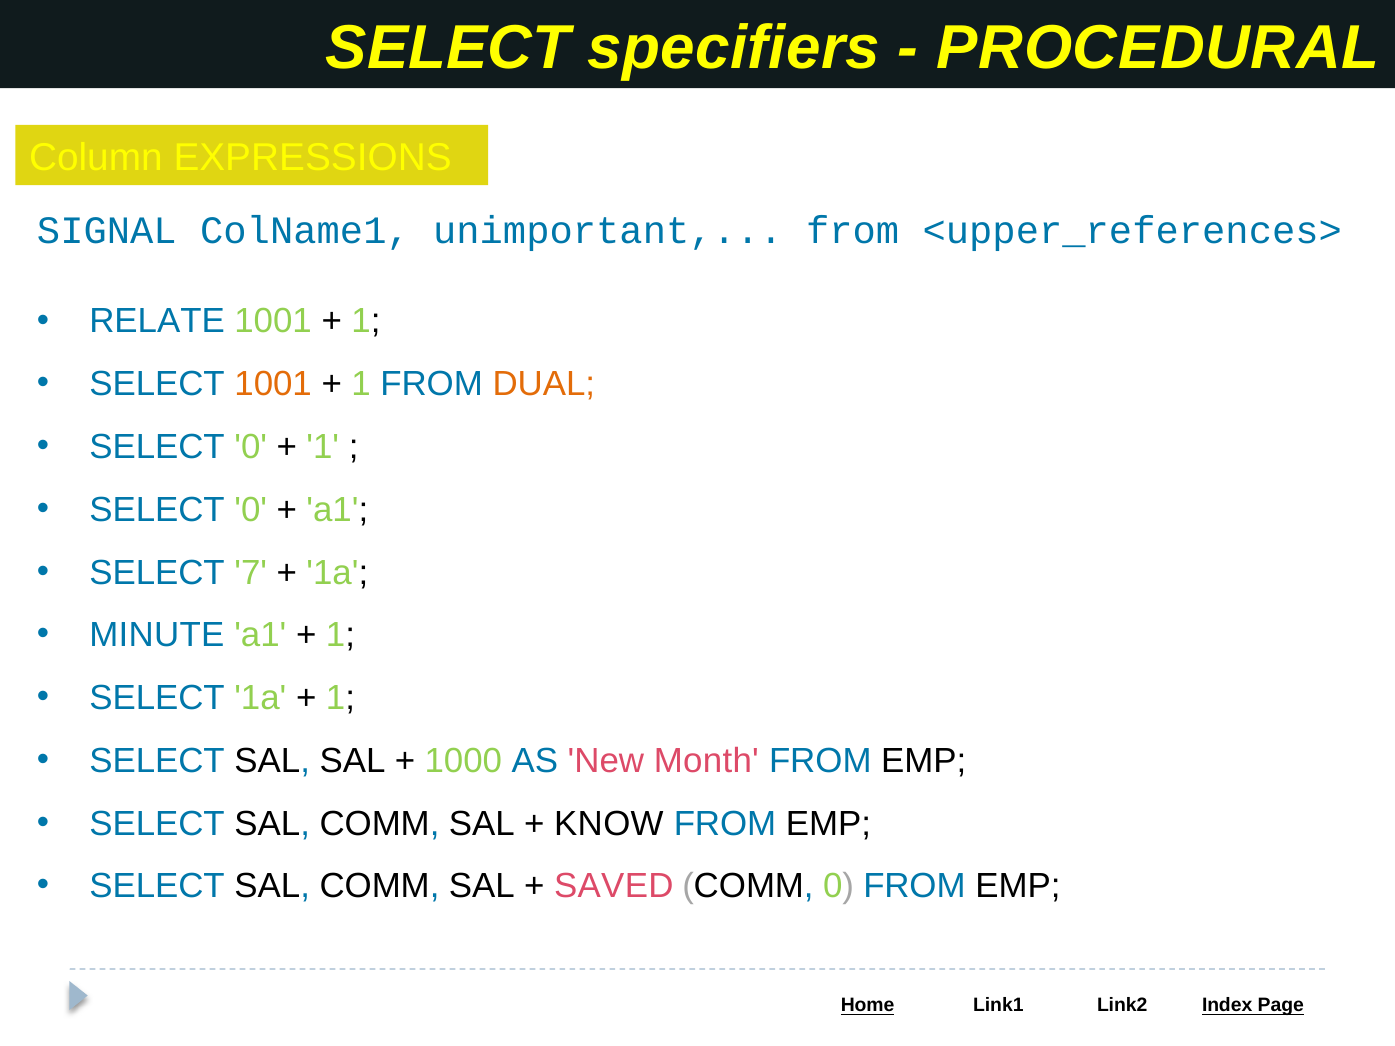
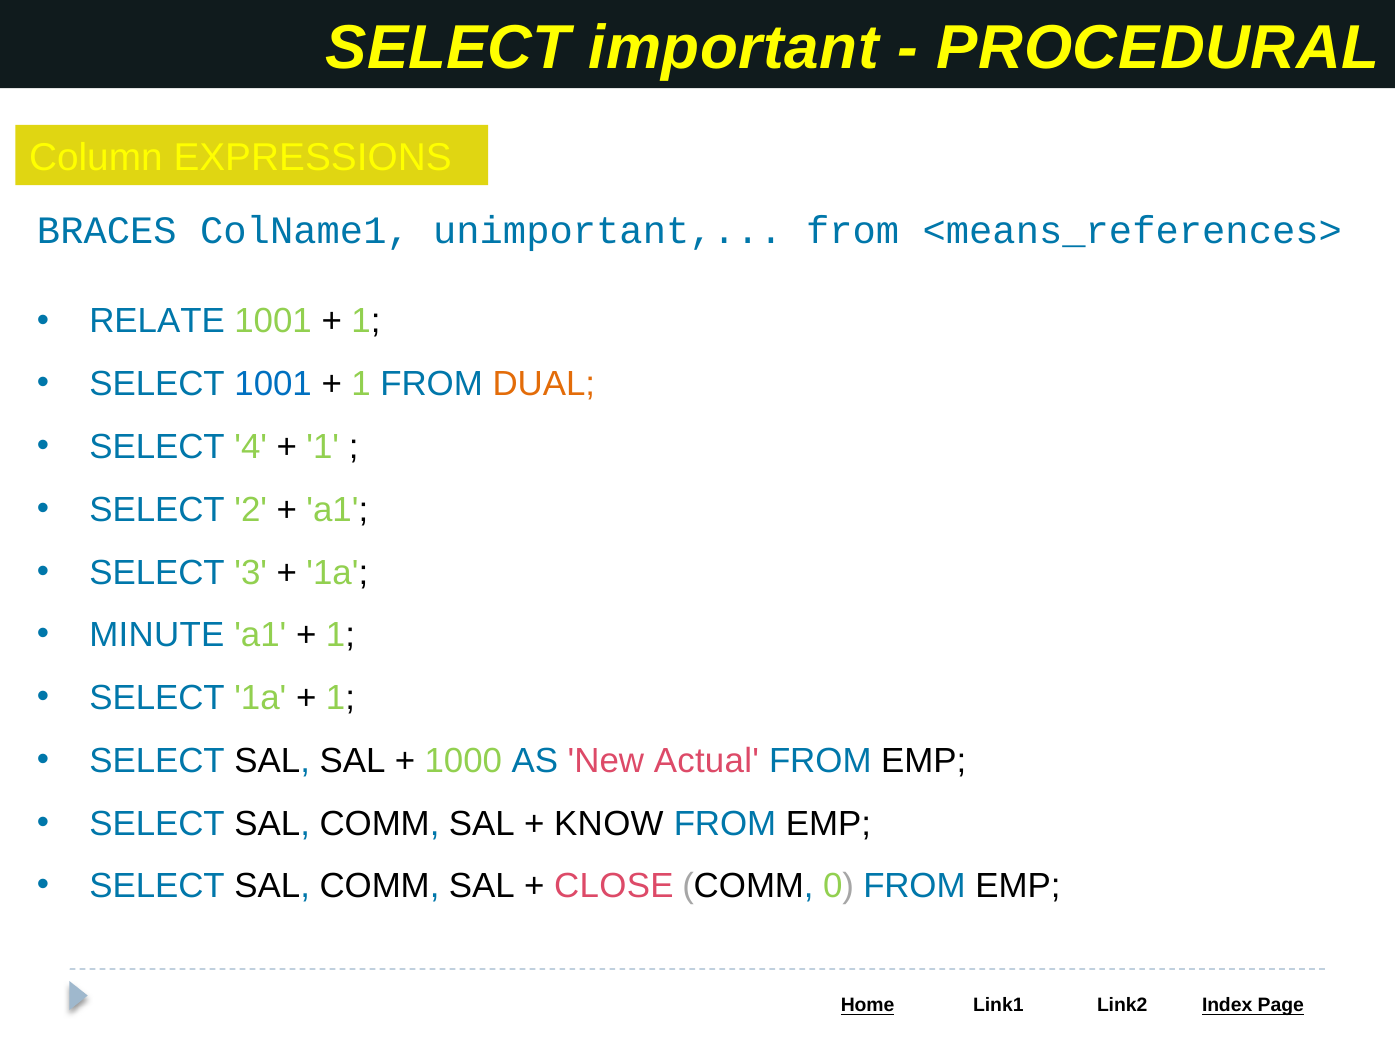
specifiers: specifiers -> important (734, 48)
SIGNAL: SIGNAL -> BRACES (107, 230)
<upper_references>: <upper_references> -> <means_references> (1132, 230)
1001 colour: orange -> blue (273, 384)
0: 0 -> 4 (251, 447)
0: 0 -> 2 (251, 510)
7: 7 -> 3 (251, 573)
Month: Month -> Actual (706, 761)
SAVED: SAVED -> CLOSE (614, 887)
